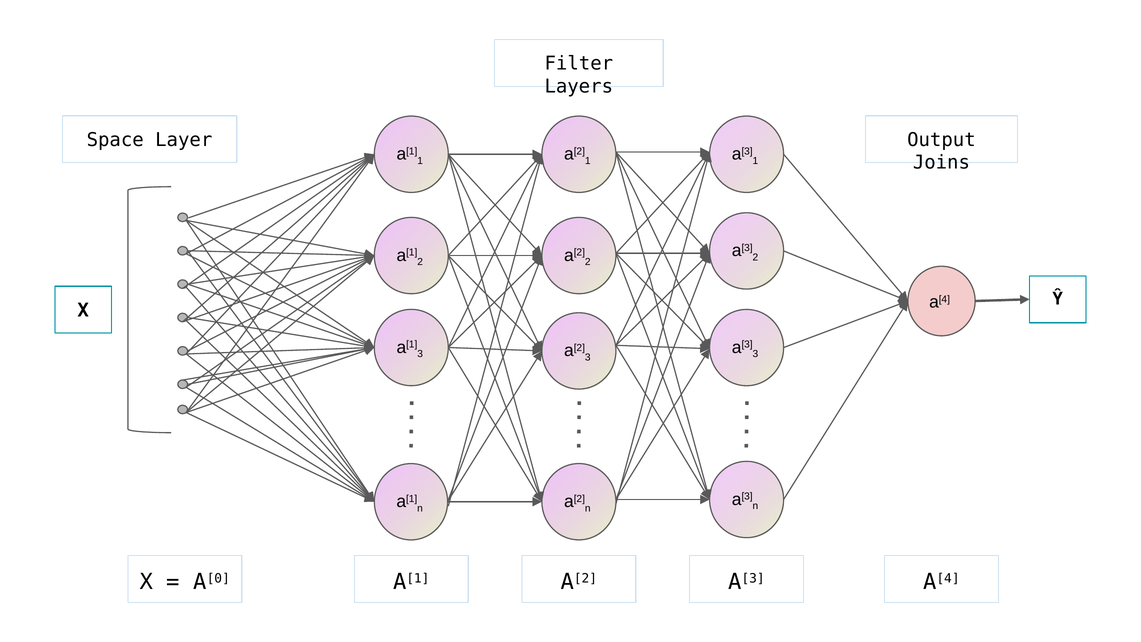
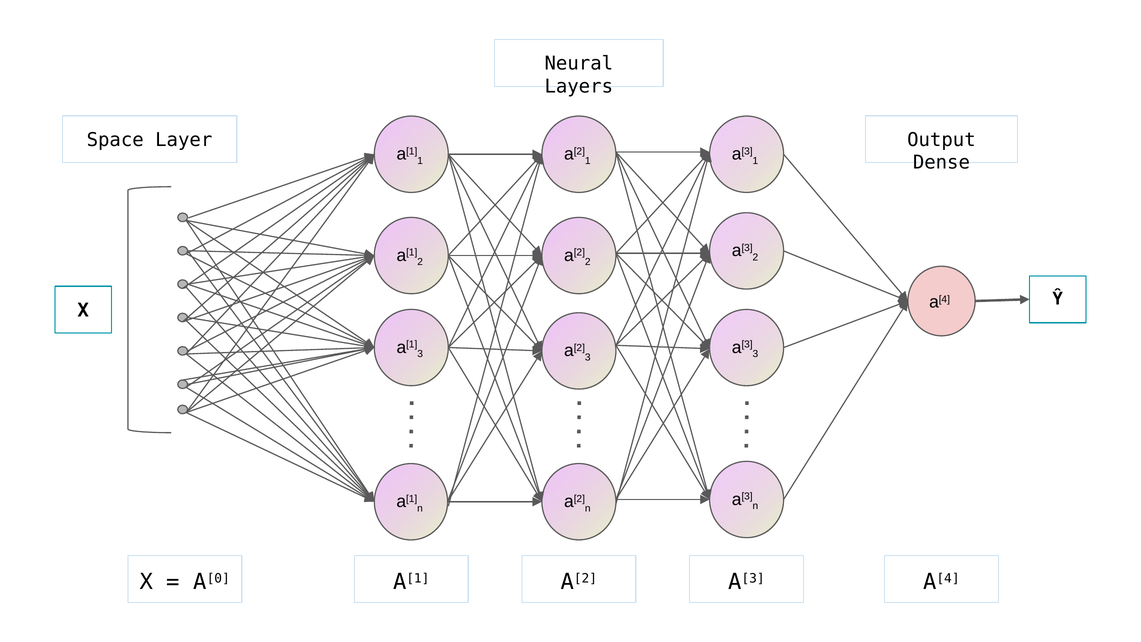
Filter: Filter -> Neural (579, 64)
Joins: Joins -> Dense (941, 163)
